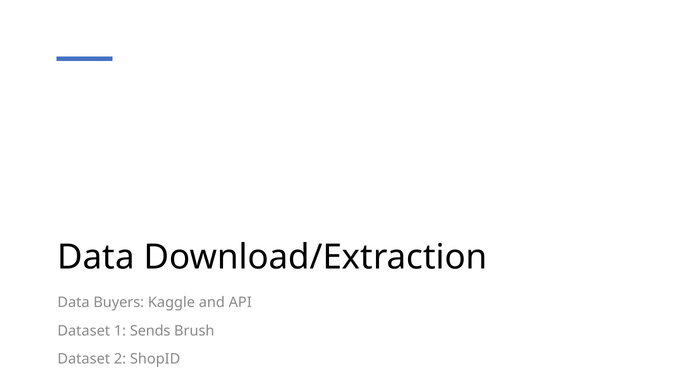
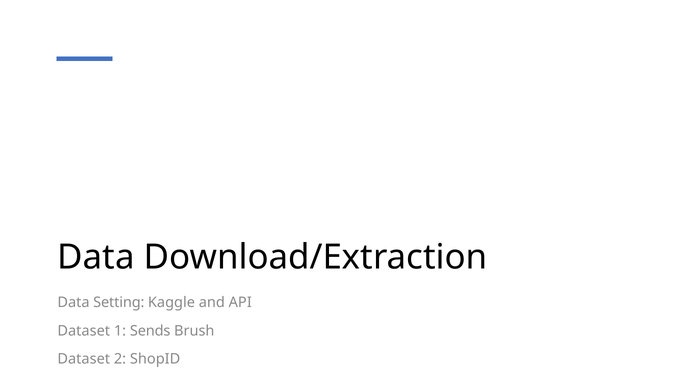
Buyers: Buyers -> Setting (119, 303)
